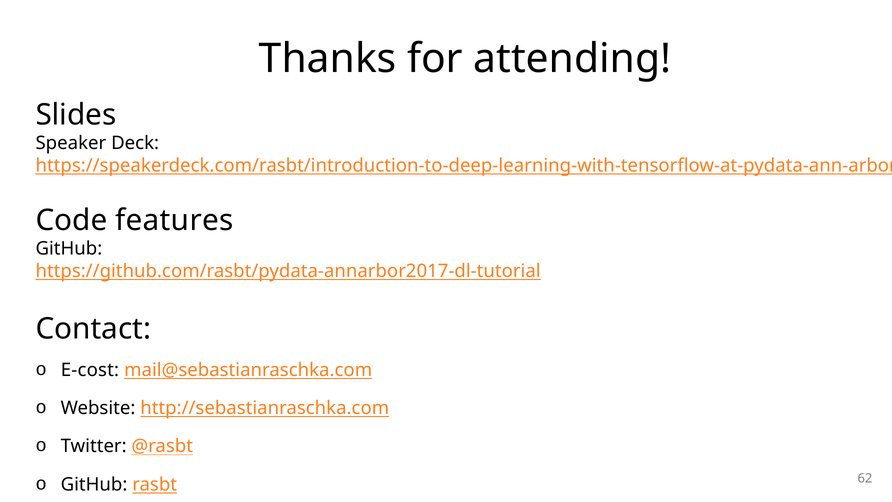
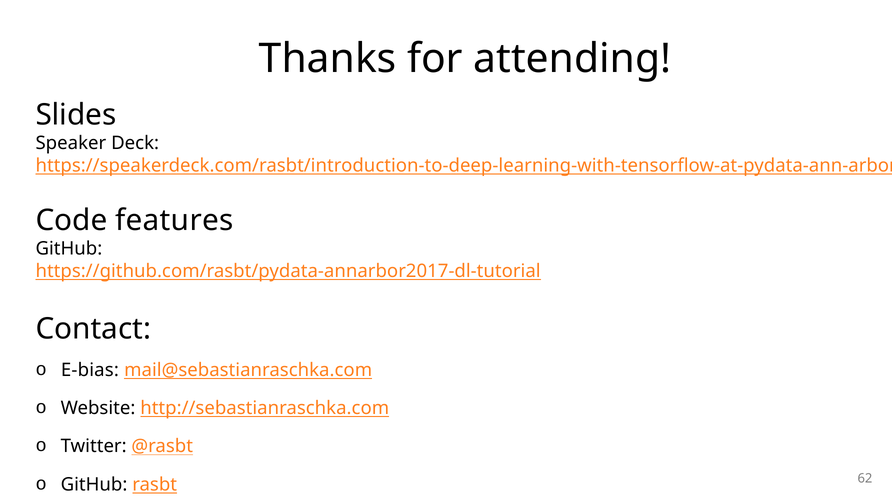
E-cost: E-cost -> E-bias (90, 370)
